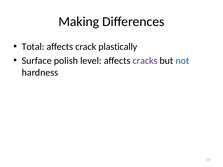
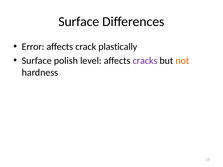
Making: Making -> Surface (79, 22)
Total: Total -> Error (33, 47)
not colour: blue -> orange (182, 61)
